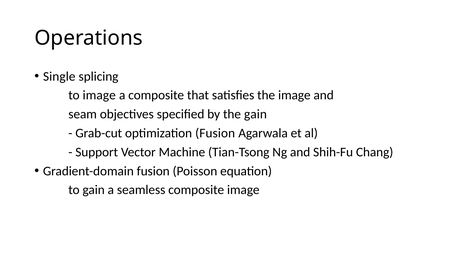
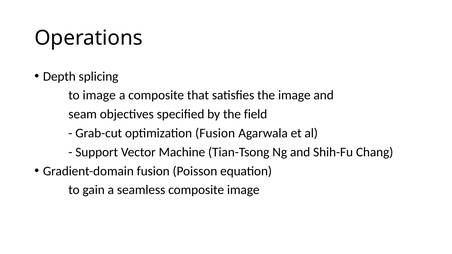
Single: Single -> Depth (59, 76)
the gain: gain -> field (256, 114)
